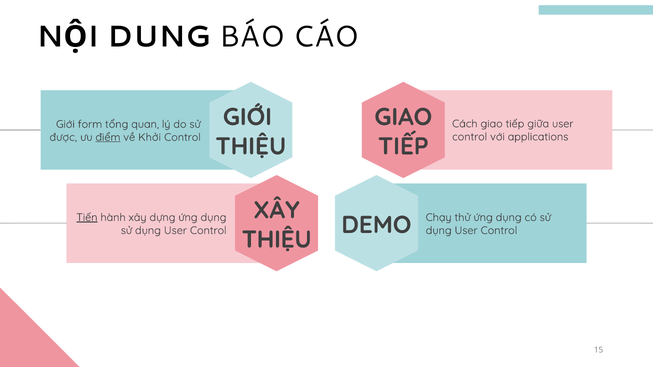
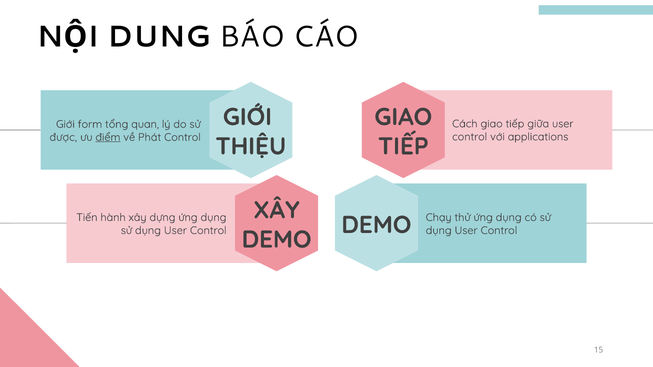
Khởi: Khởi -> Phát (150, 137)
Tiến underline: present -> none (87, 218)
THIỆU: THIỆU -> DEMO (277, 240)
